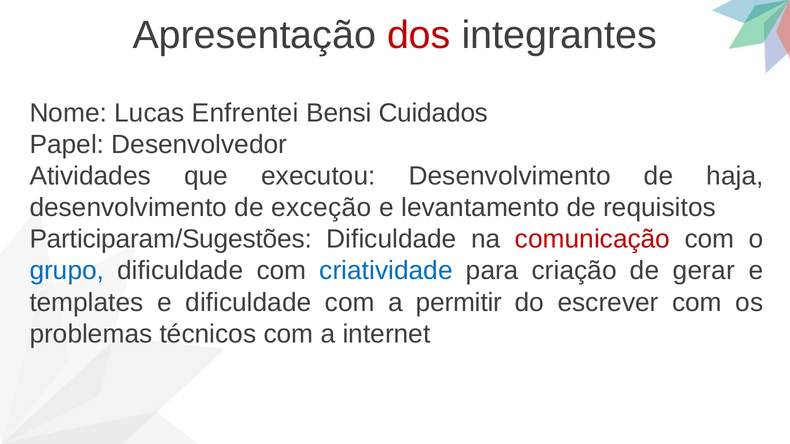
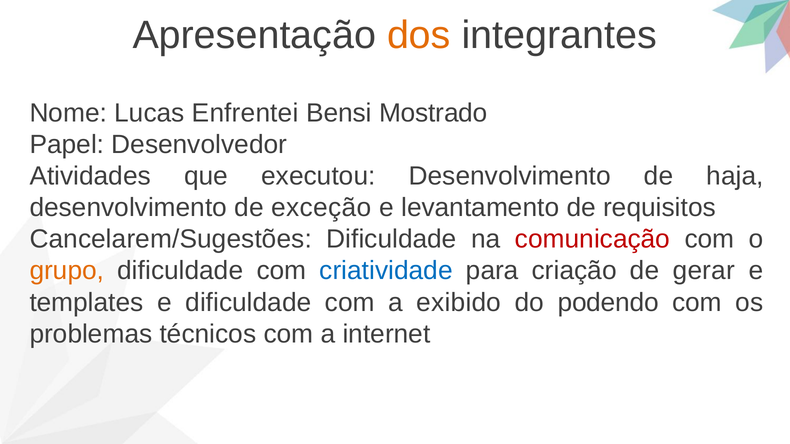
dos colour: red -> orange (419, 35)
Cuidados: Cuidados -> Mostrado (433, 113)
Participaram/Sugestões: Participaram/Sugestões -> Cancelarem/Sugestões (171, 239)
grupo colour: blue -> orange (67, 271)
permitir: permitir -> exibido (459, 303)
escrever: escrever -> podendo (608, 303)
